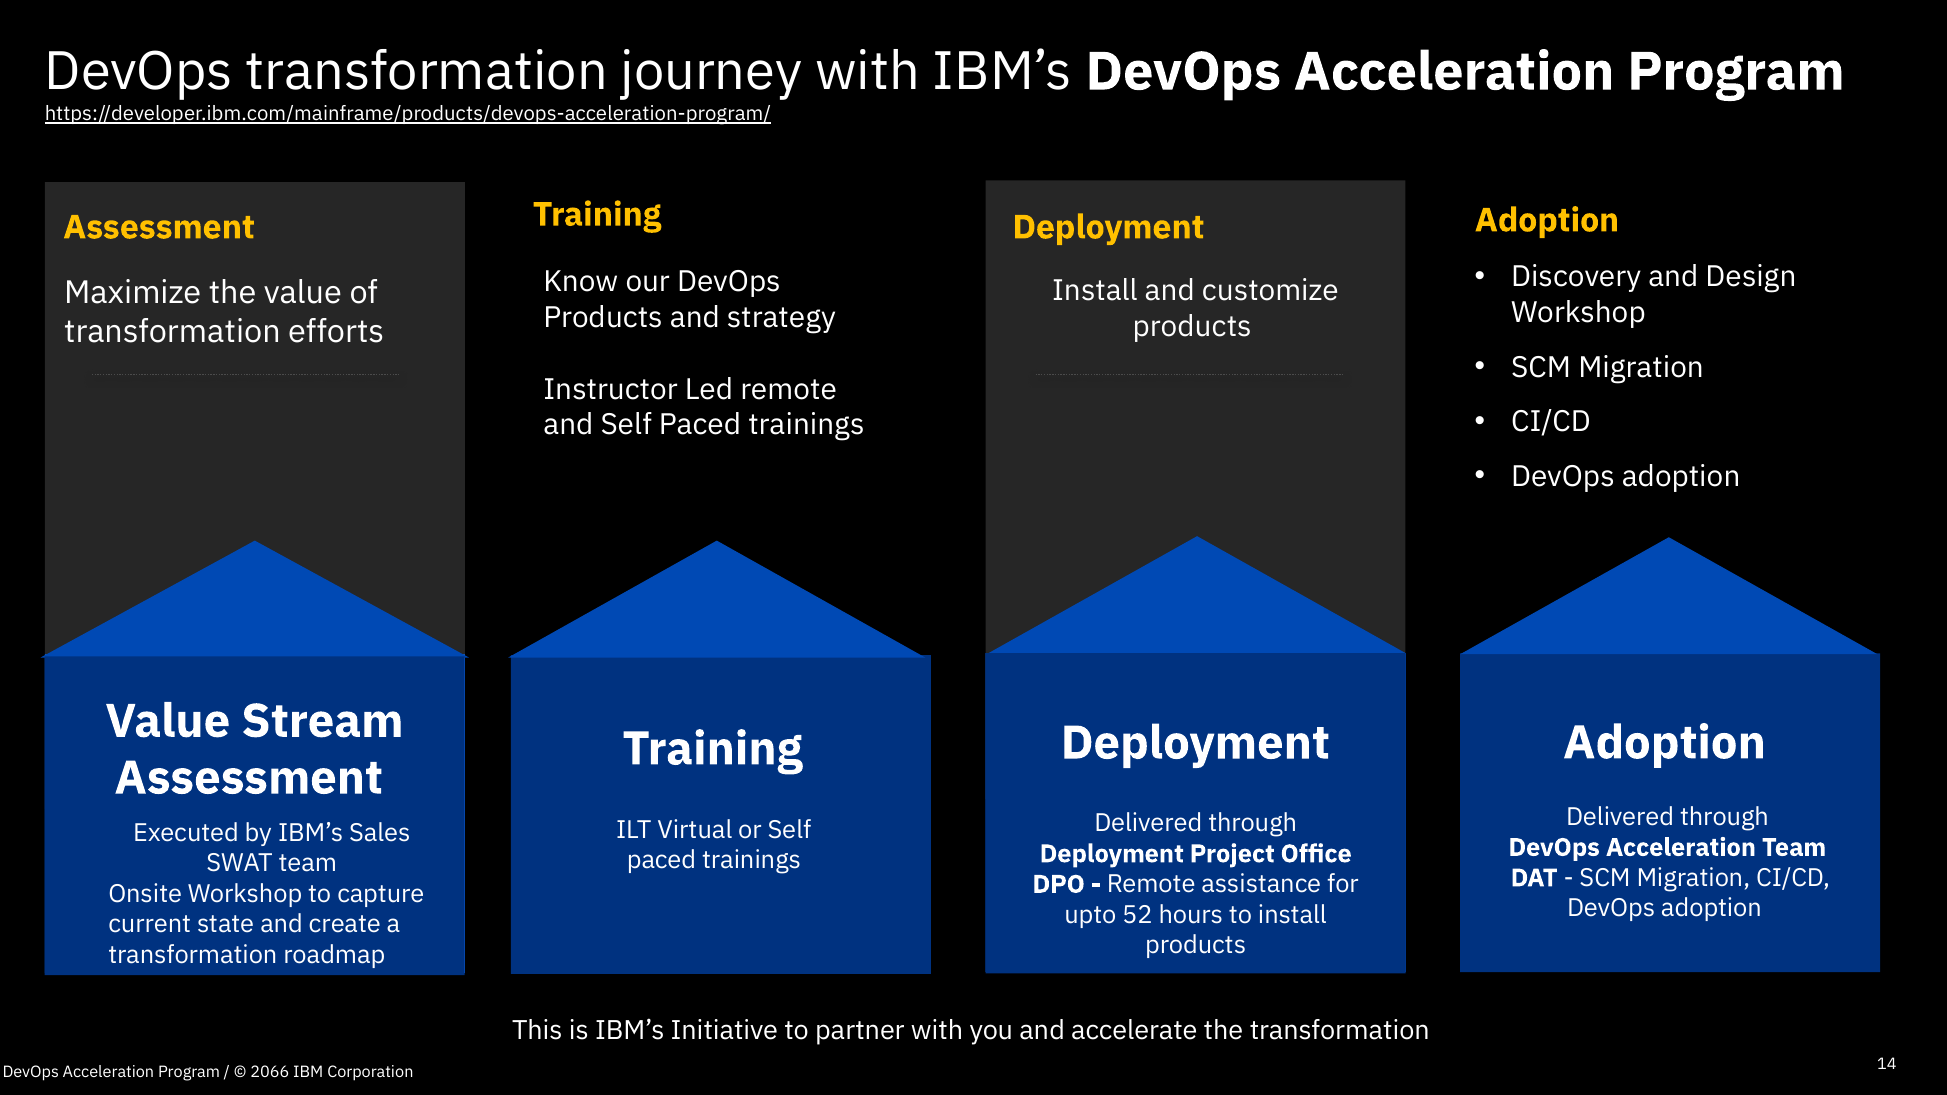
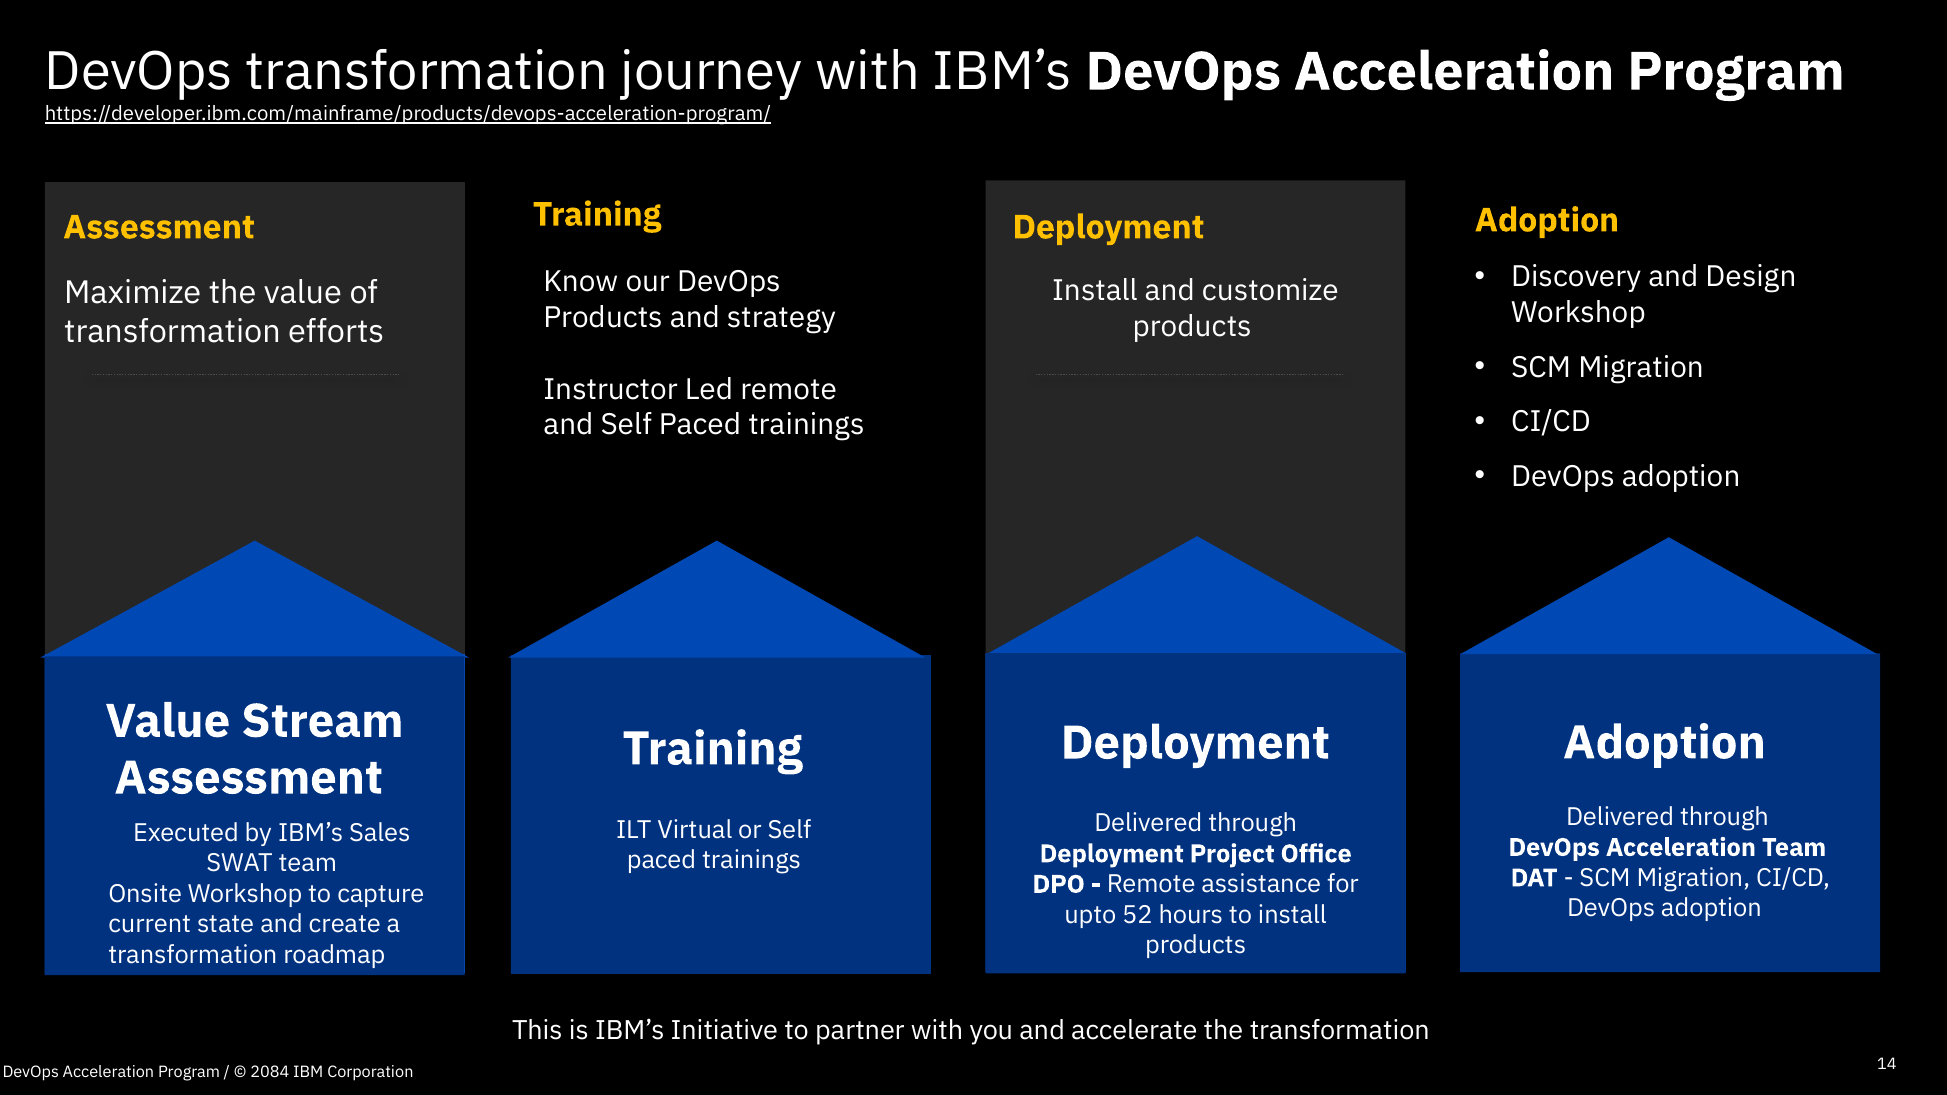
2066: 2066 -> 2084 (270, 1072)
